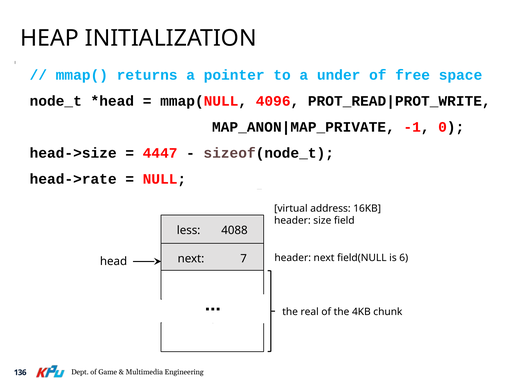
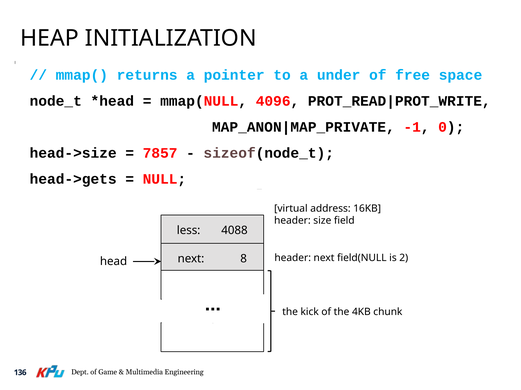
4447: 4447 -> 7857 (160, 153)
head->rate: head->rate -> head->gets (73, 179)
6: 6 -> 2 (404, 258)
7: 7 -> 8 (244, 259)
real: real -> kick (310, 312)
